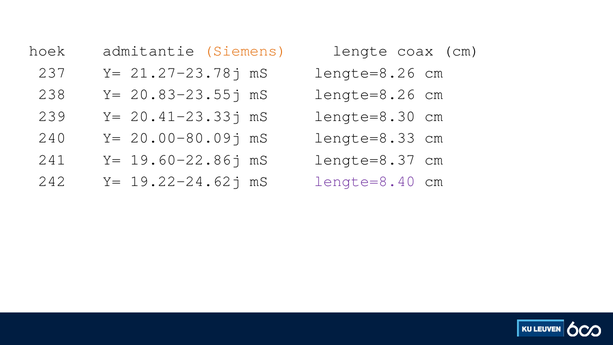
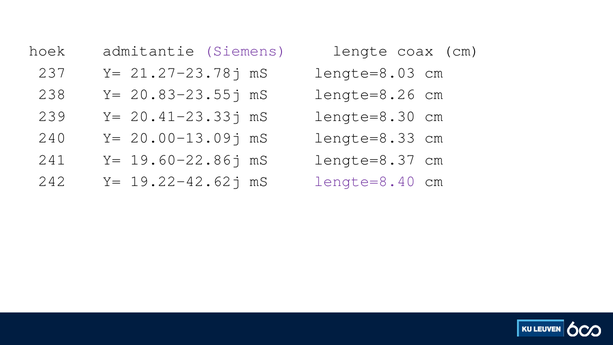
Siemens colour: orange -> purple (245, 51)
21.27-23.78j mS lengte=8.26: lengte=8.26 -> lengte=8.03 (365, 73)
20.00-80.09j: 20.00-80.09j -> 20.00-13.09j (185, 138)
19.22-24.62j: 19.22-24.62j -> 19.22-42.62j (185, 181)
